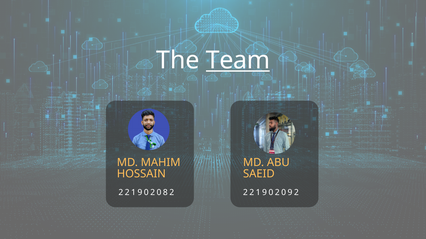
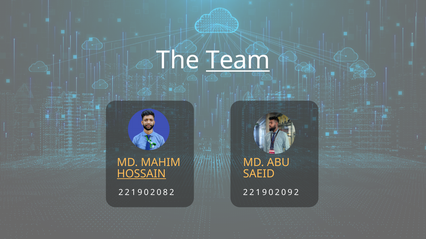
HOSSAIN underline: none -> present (141, 174)
